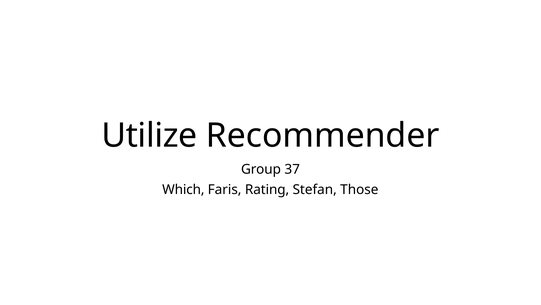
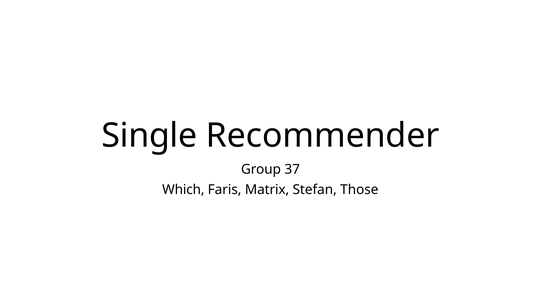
Utilize: Utilize -> Single (149, 135)
Rating: Rating -> Matrix (267, 189)
